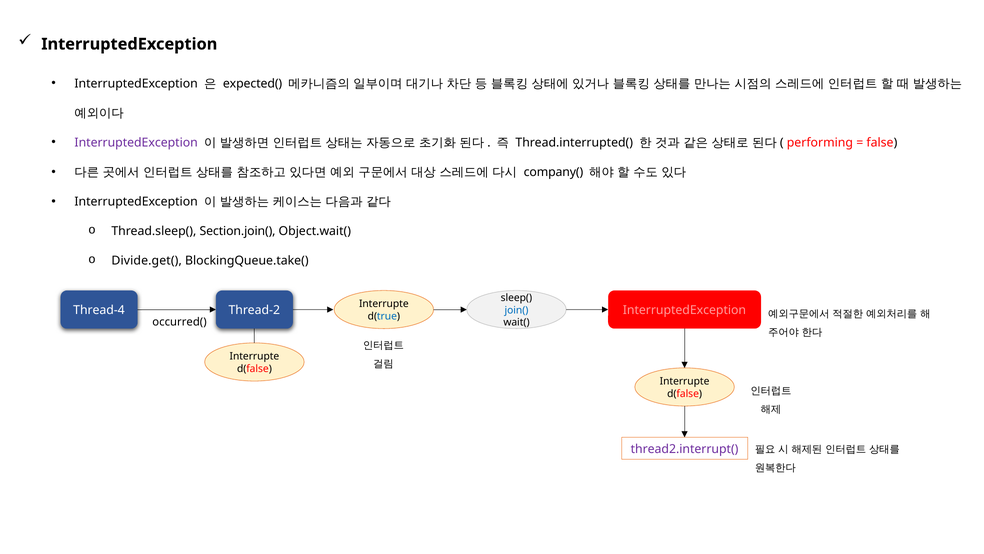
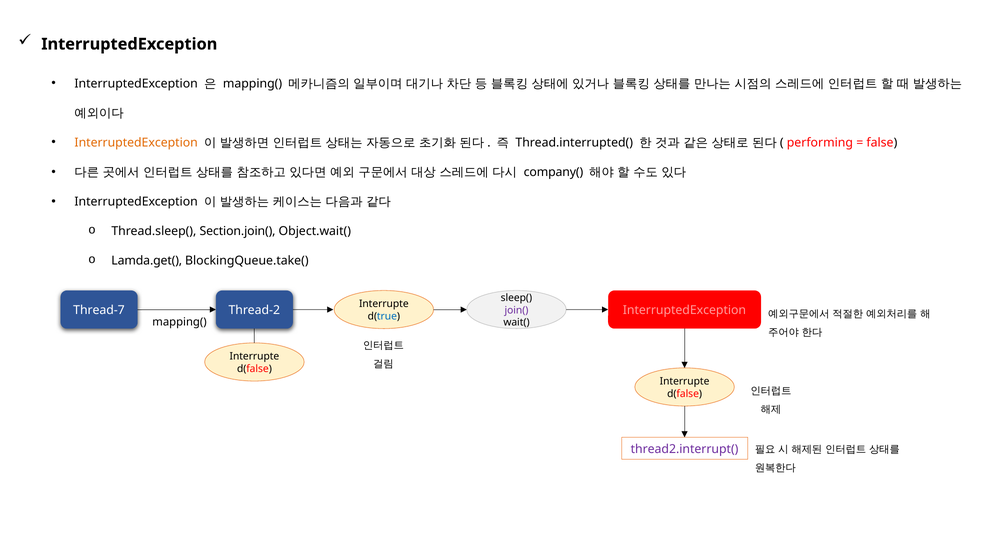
expected(: expected( -> mapping( (252, 83)
InterruptedException colour: purple -> orange (136, 142)
Divide.get(: Divide.get( -> Lamda.get( (147, 261)
Thread-4: Thread-4 -> Thread-7 (99, 310)
join( colour: blue -> purple (516, 310)
occurred(: occurred( -> mapping( (180, 322)
